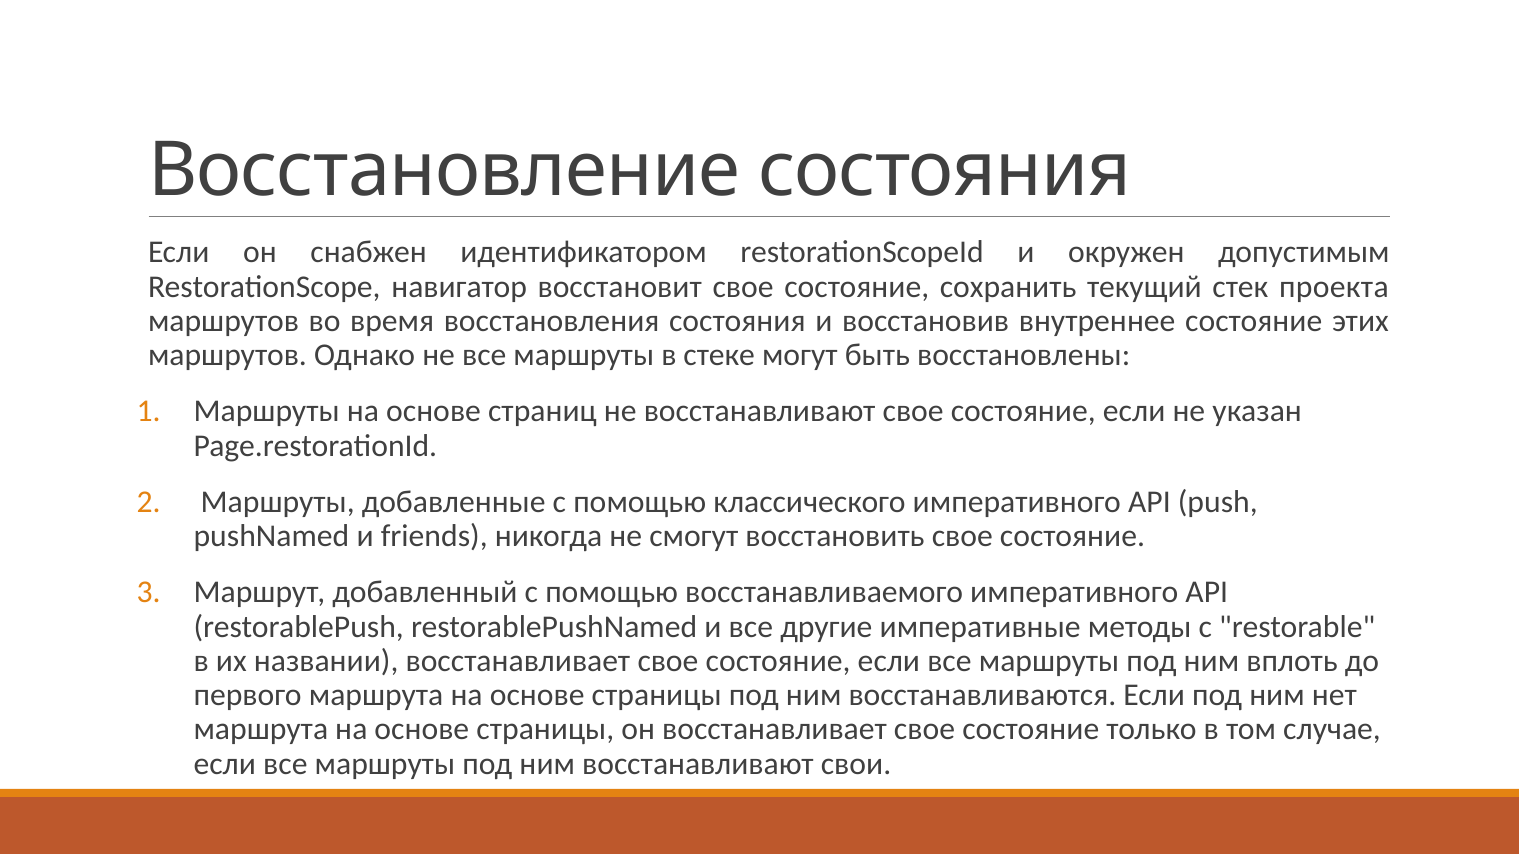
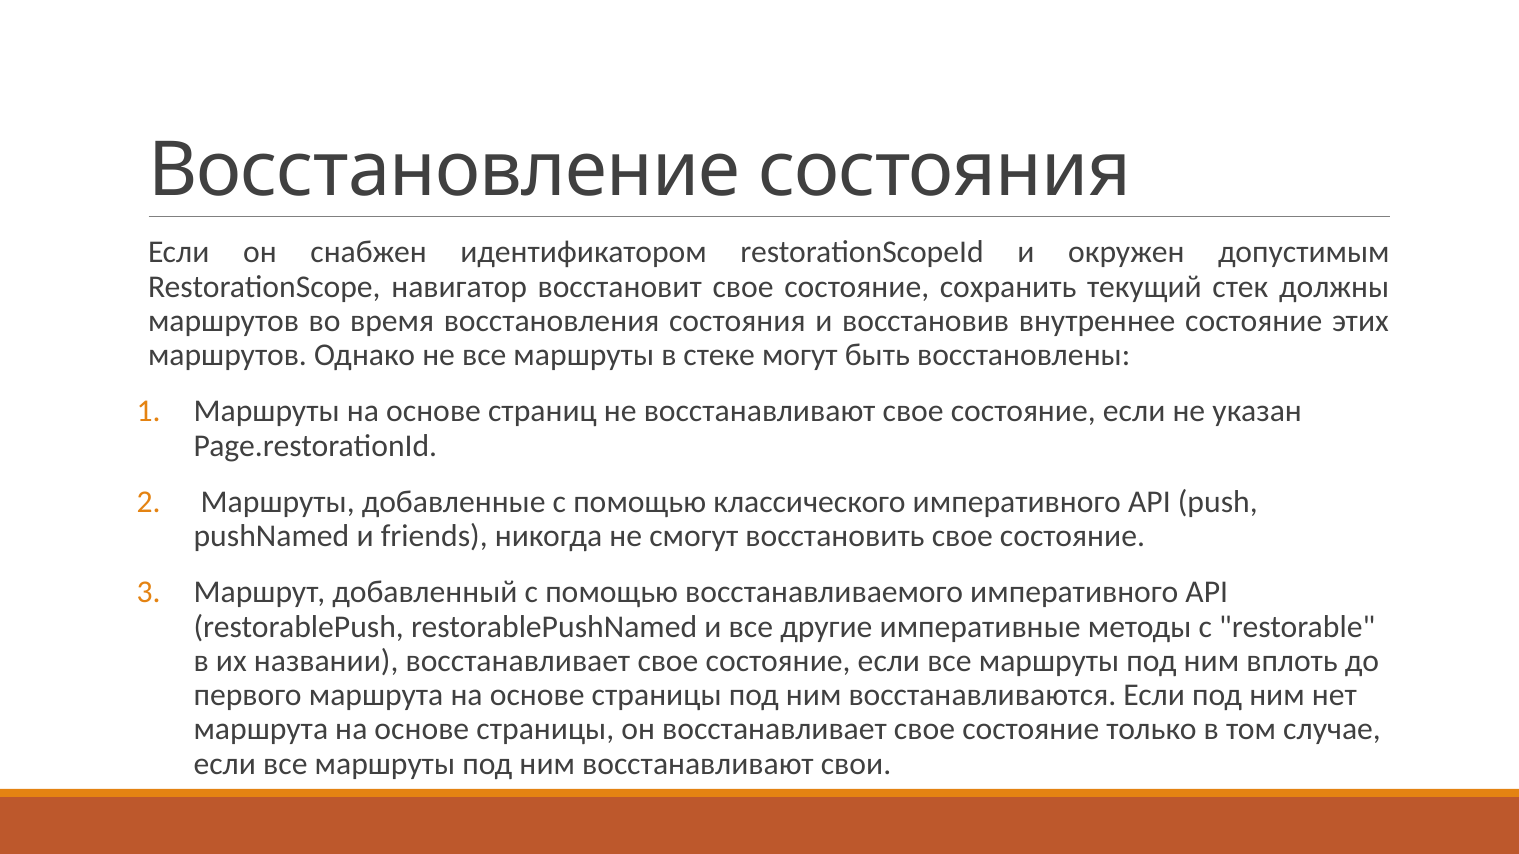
проекта: проекта -> должны (1334, 287)
